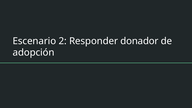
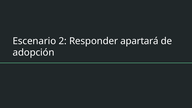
donador: donador -> apartará (139, 41)
